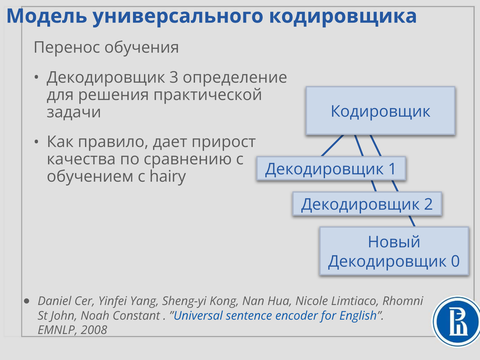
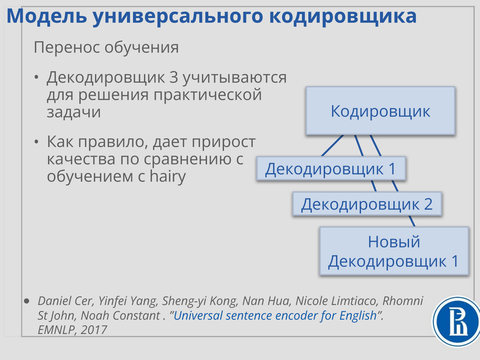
определение: определение -> учитываются (235, 78)
0: 0 -> 1 (455, 261)
2008: 2008 -> 2017 (94, 330)
